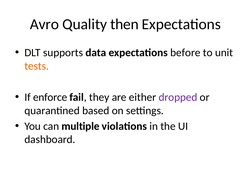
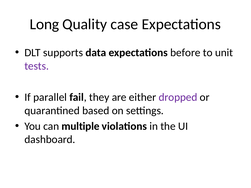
Avro: Avro -> Long (44, 24)
then: then -> case (124, 24)
tests colour: orange -> purple (37, 66)
enforce: enforce -> parallel (50, 97)
